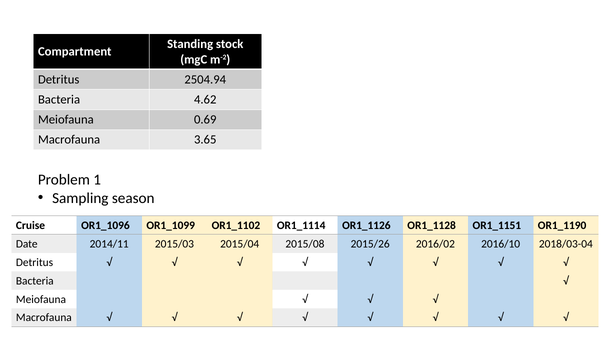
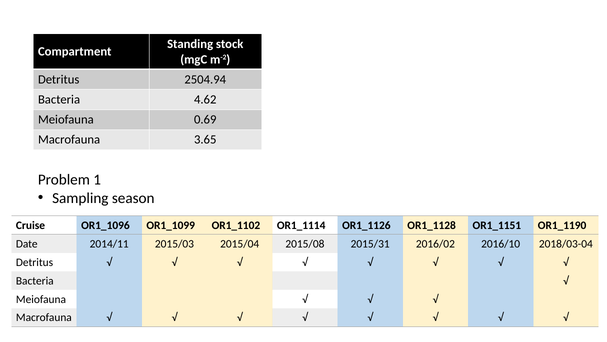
2015/26: 2015/26 -> 2015/31 (370, 243)
